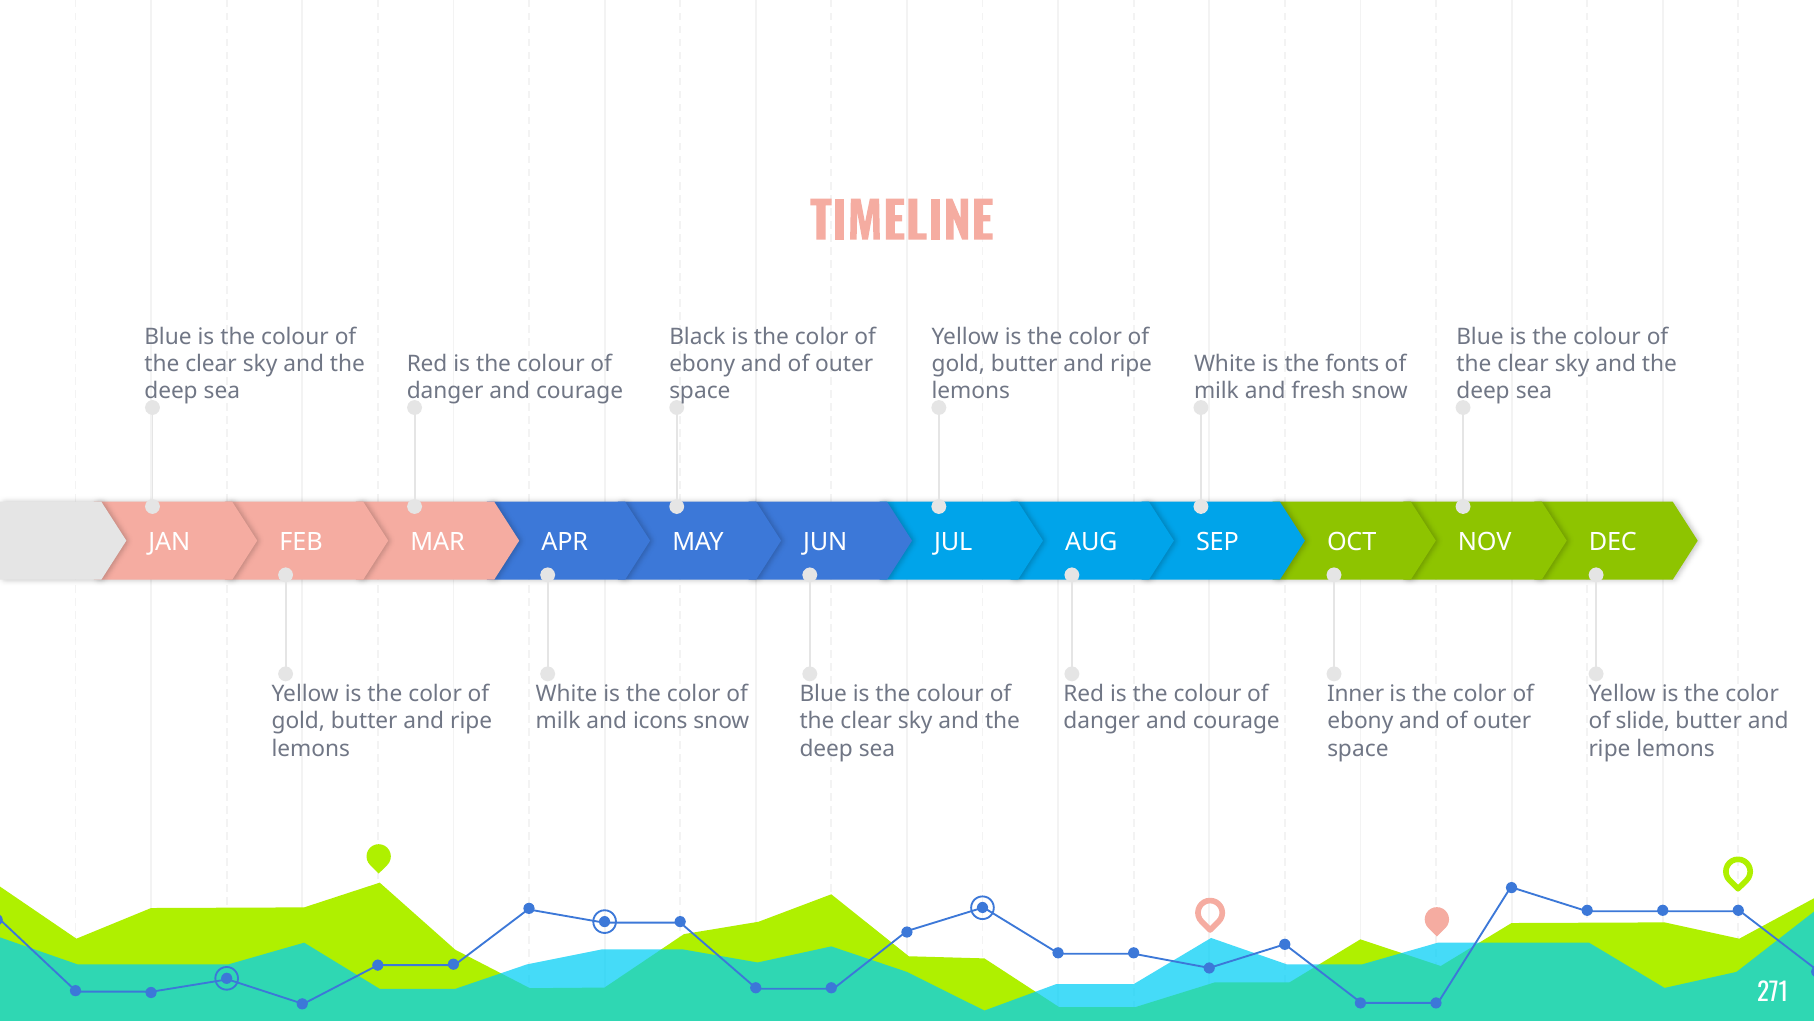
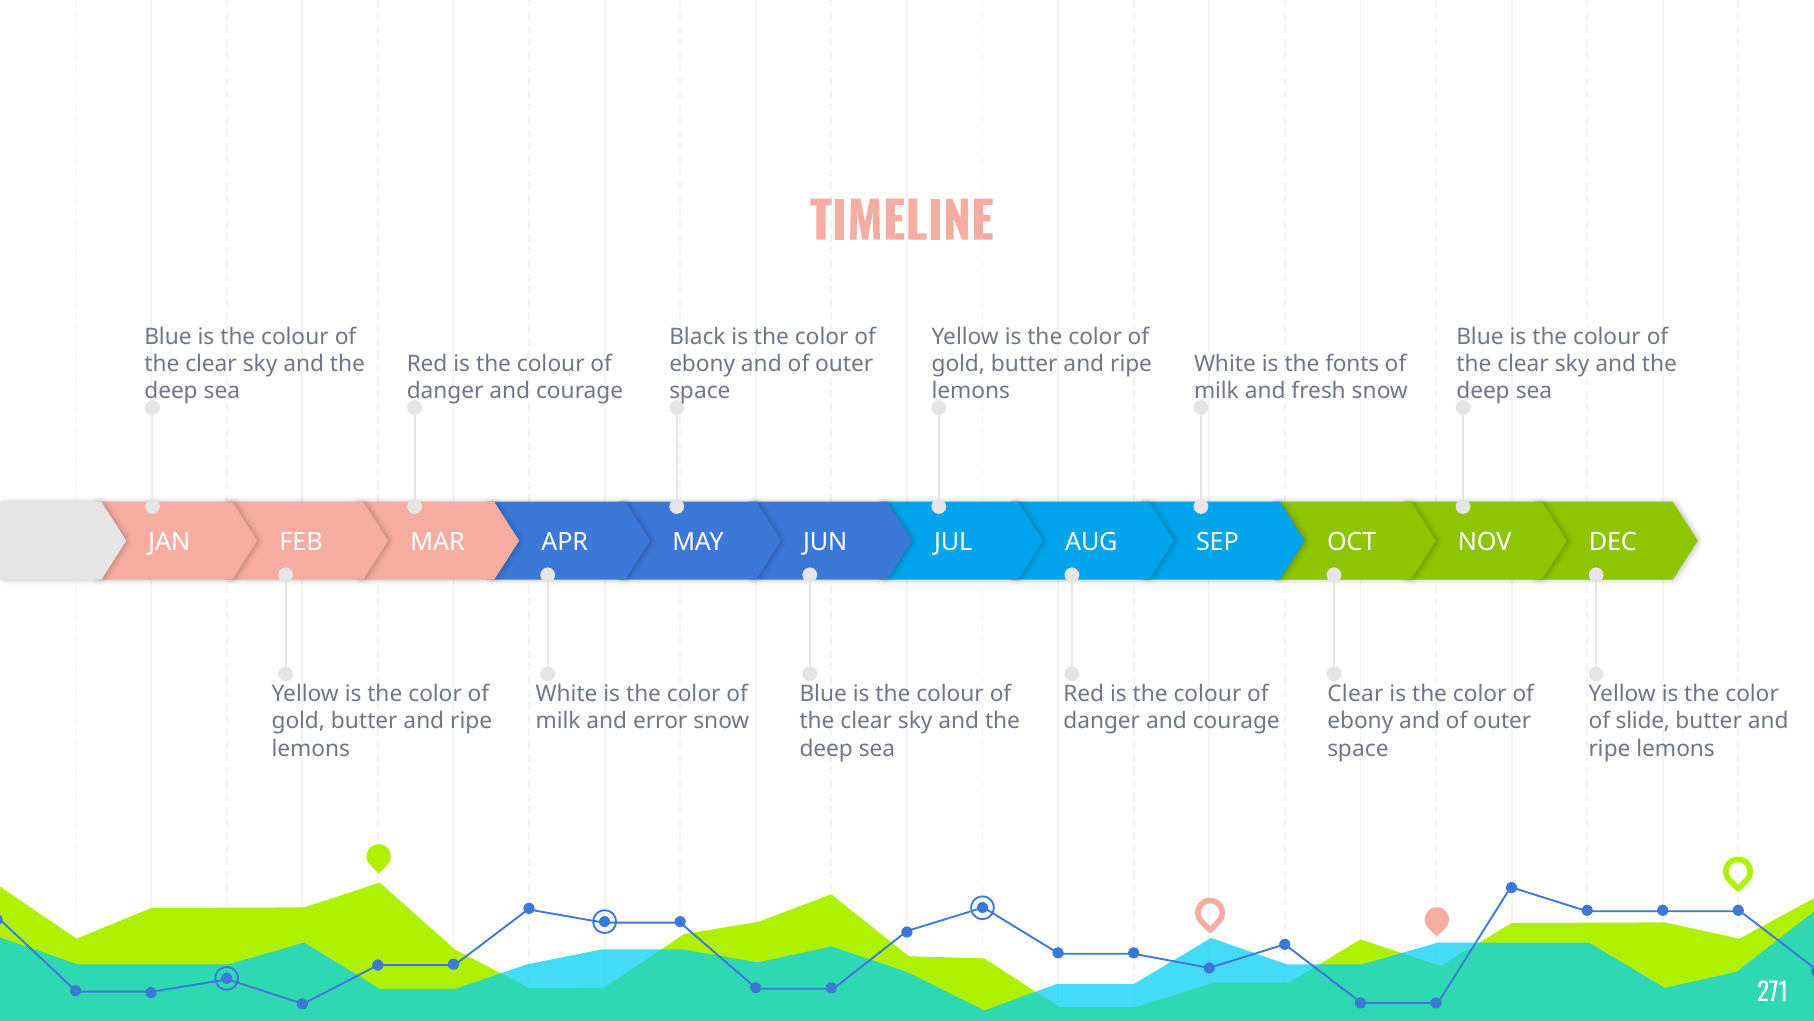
Inner: Inner -> Clear (1355, 694)
icons: icons -> error (660, 721)
